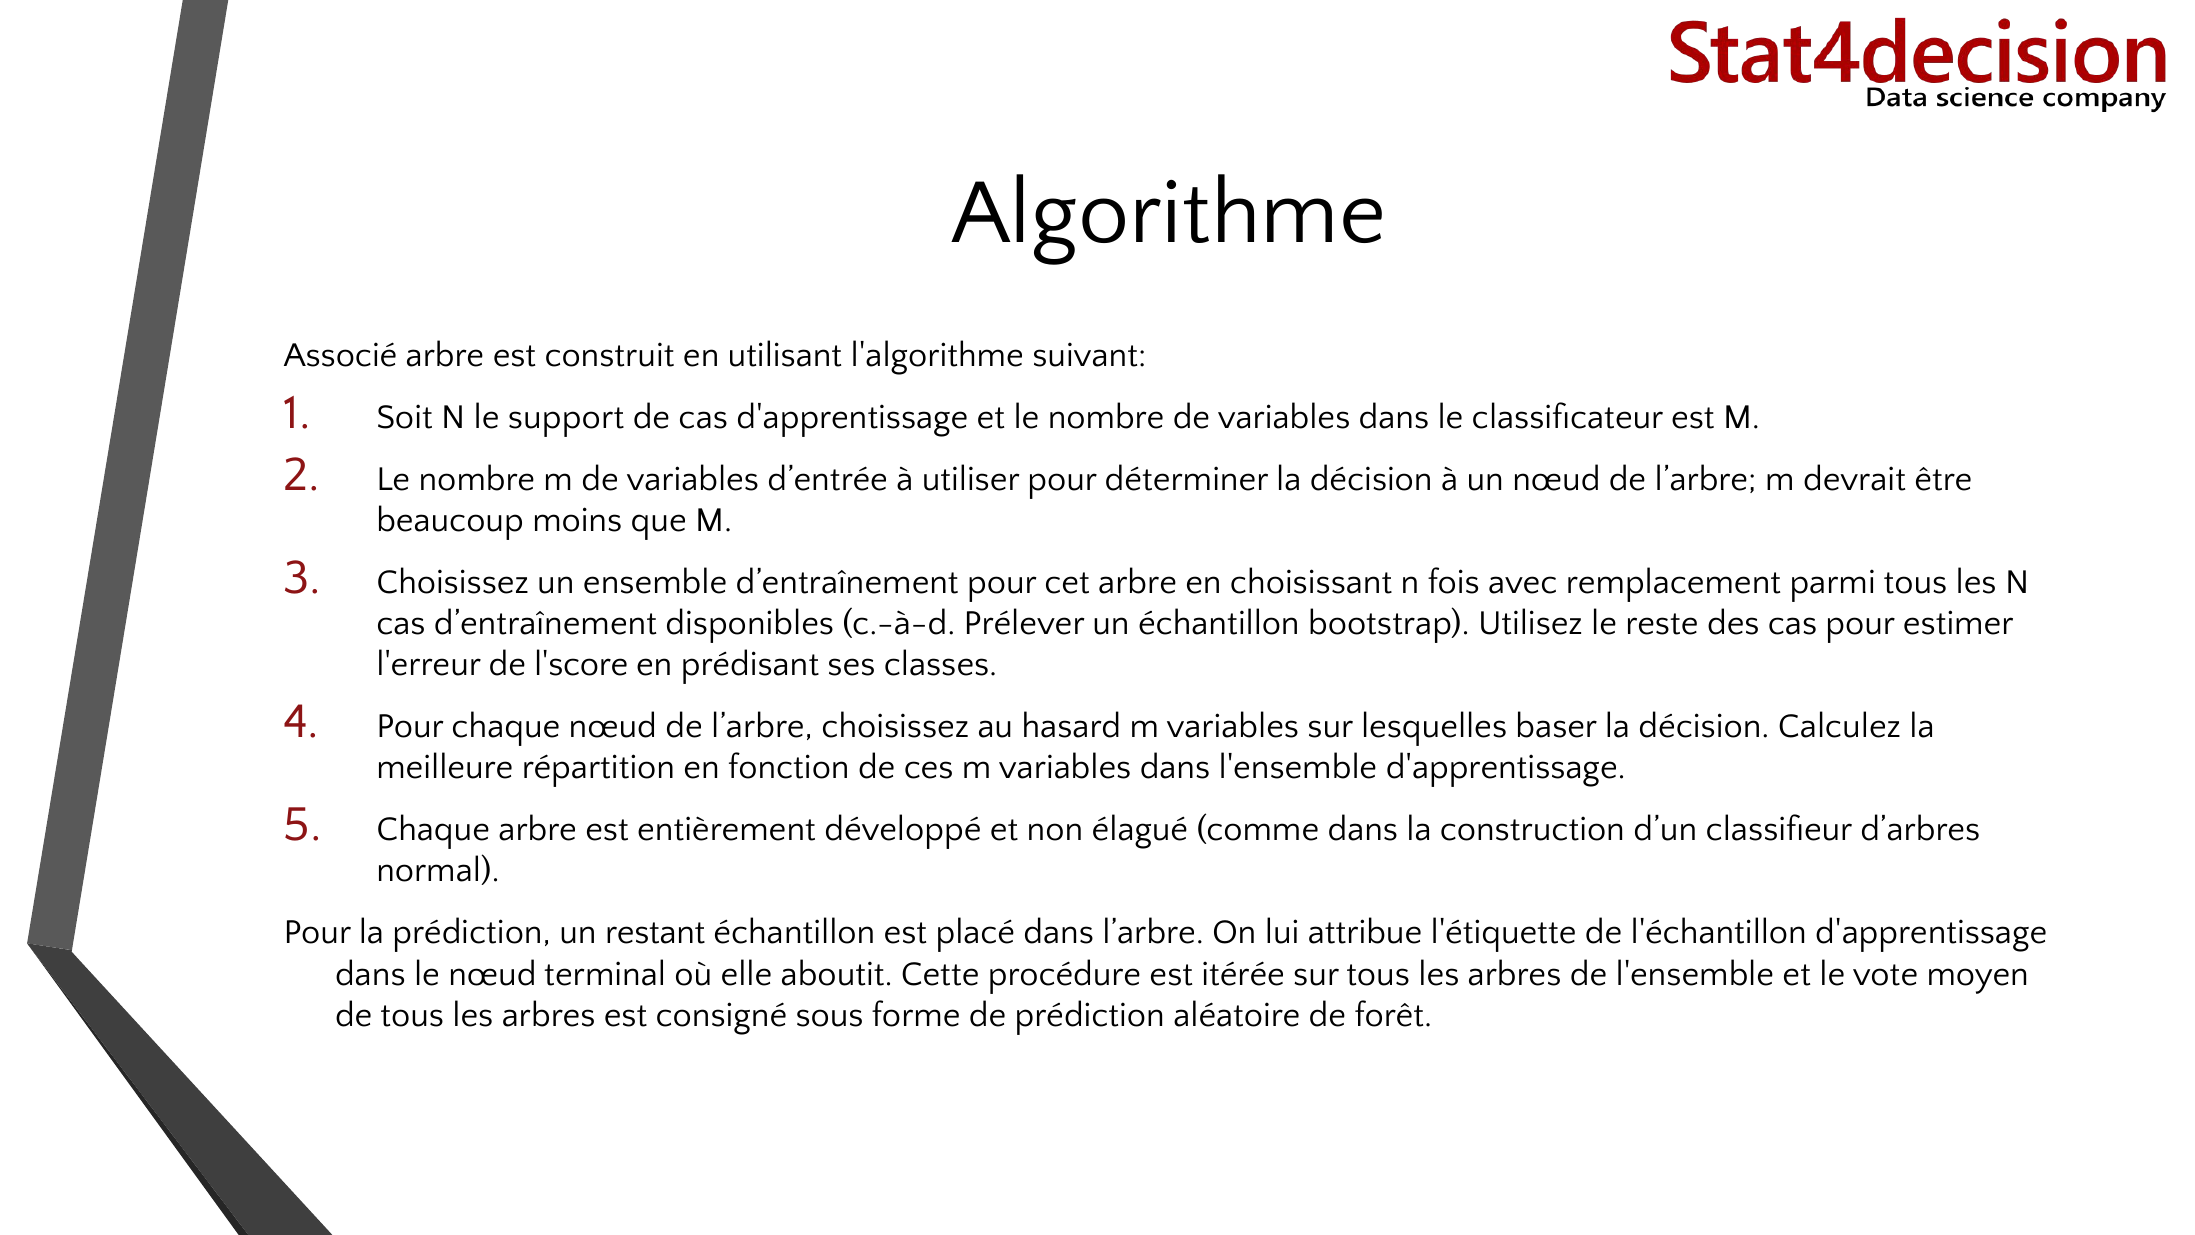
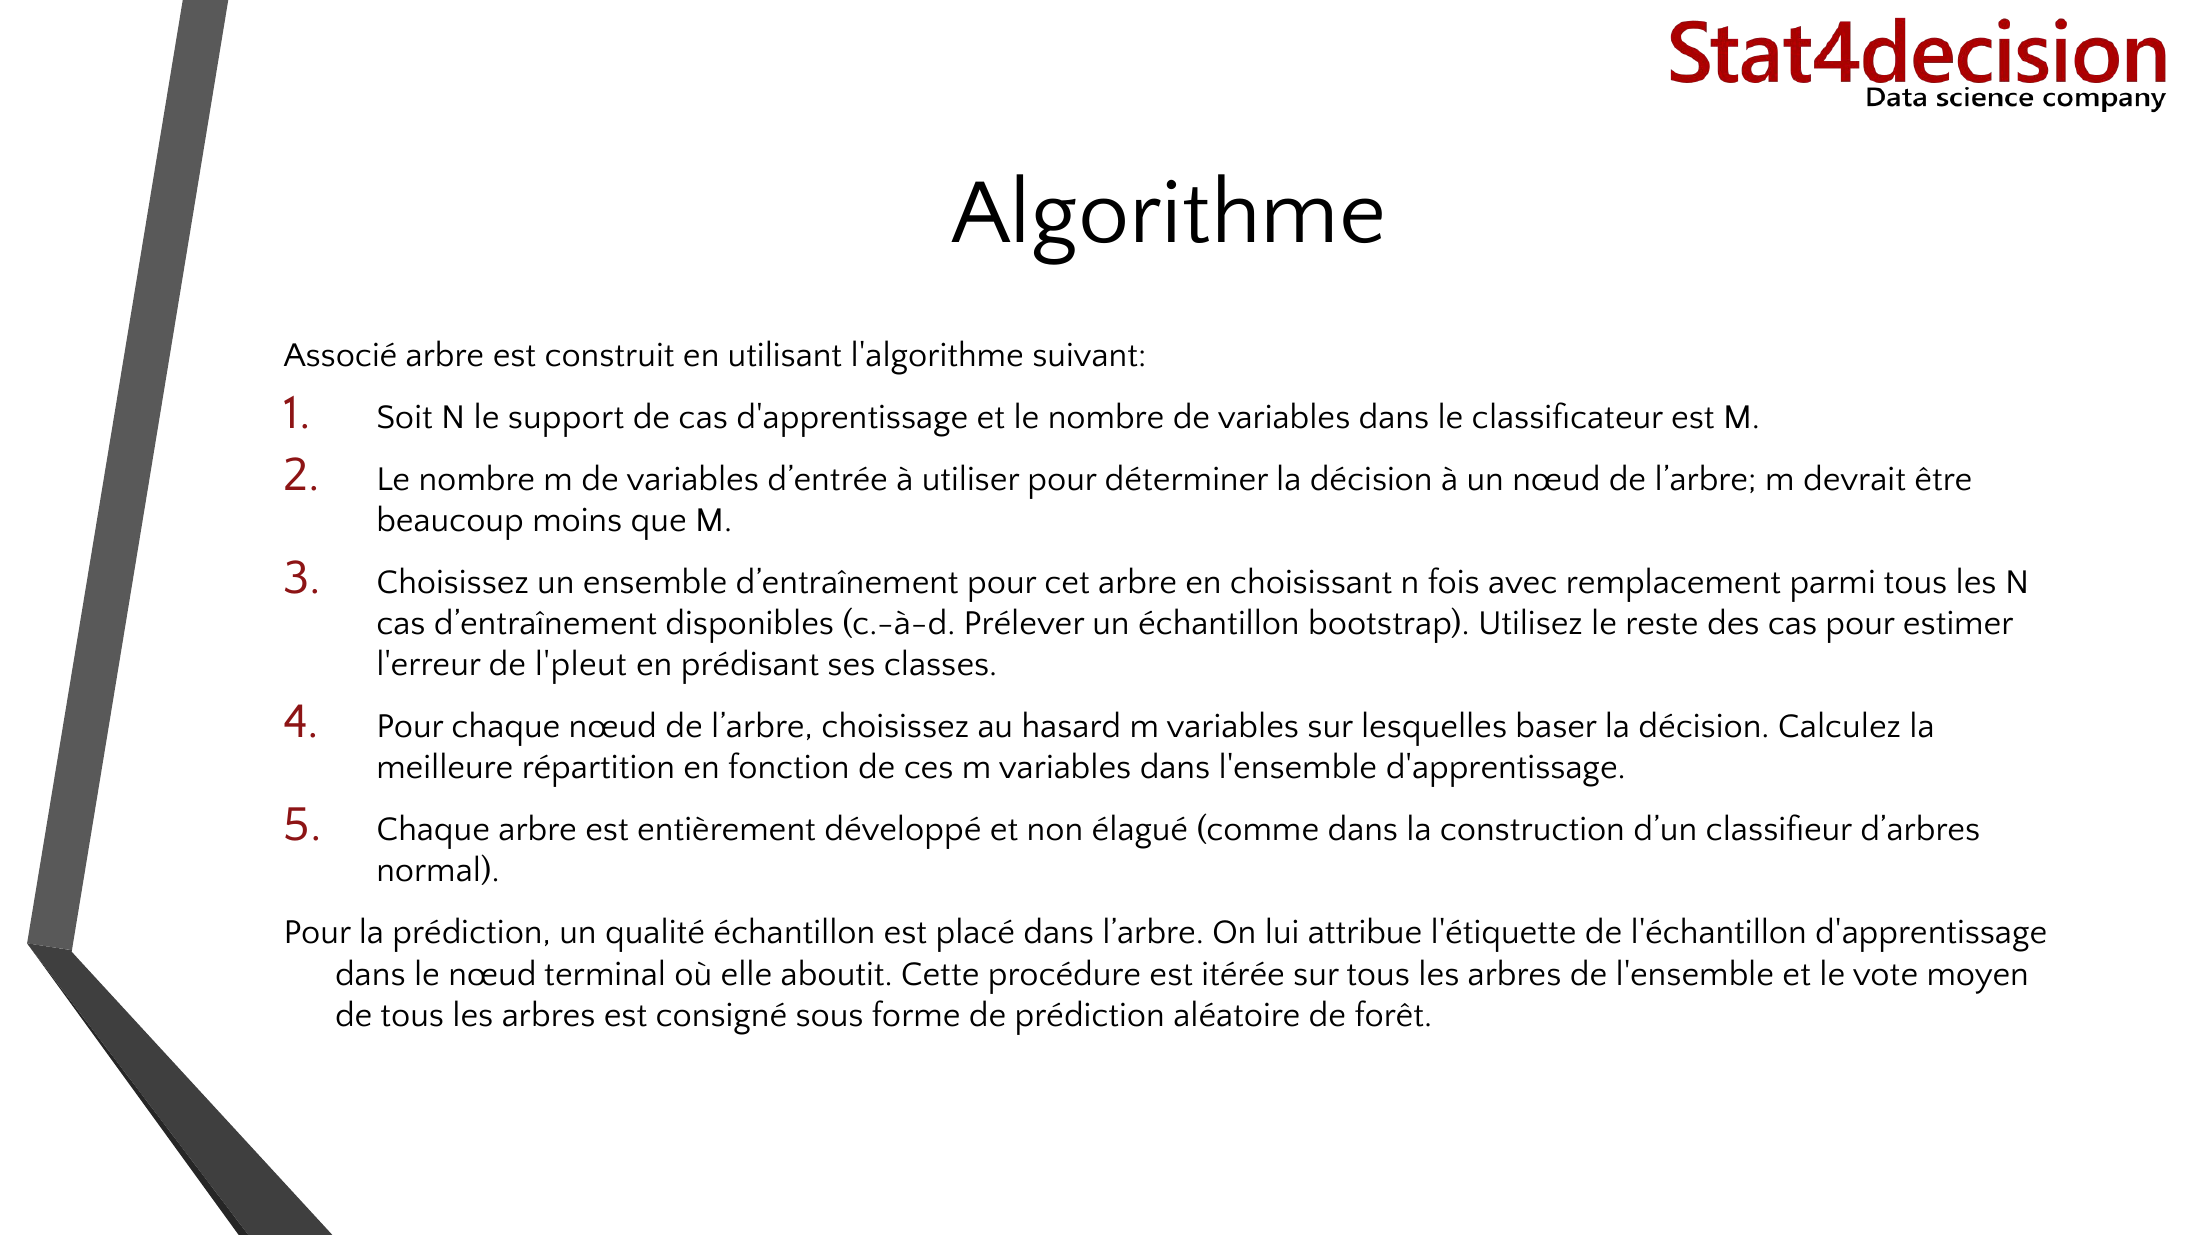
l'score: l'score -> l'pleut (581, 664)
restant: restant -> qualité (655, 932)
